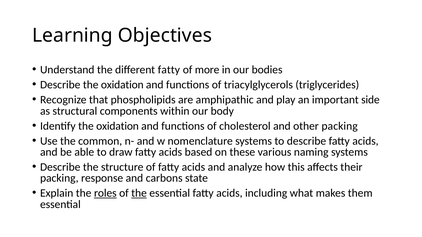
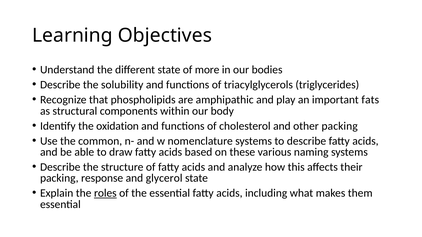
different fatty: fatty -> state (169, 70)
Describe the oxidation: oxidation -> solubility (122, 85)
side: side -> fats (370, 100)
carbons: carbons -> glycerol (164, 178)
the underline: present -> none (139, 194)
